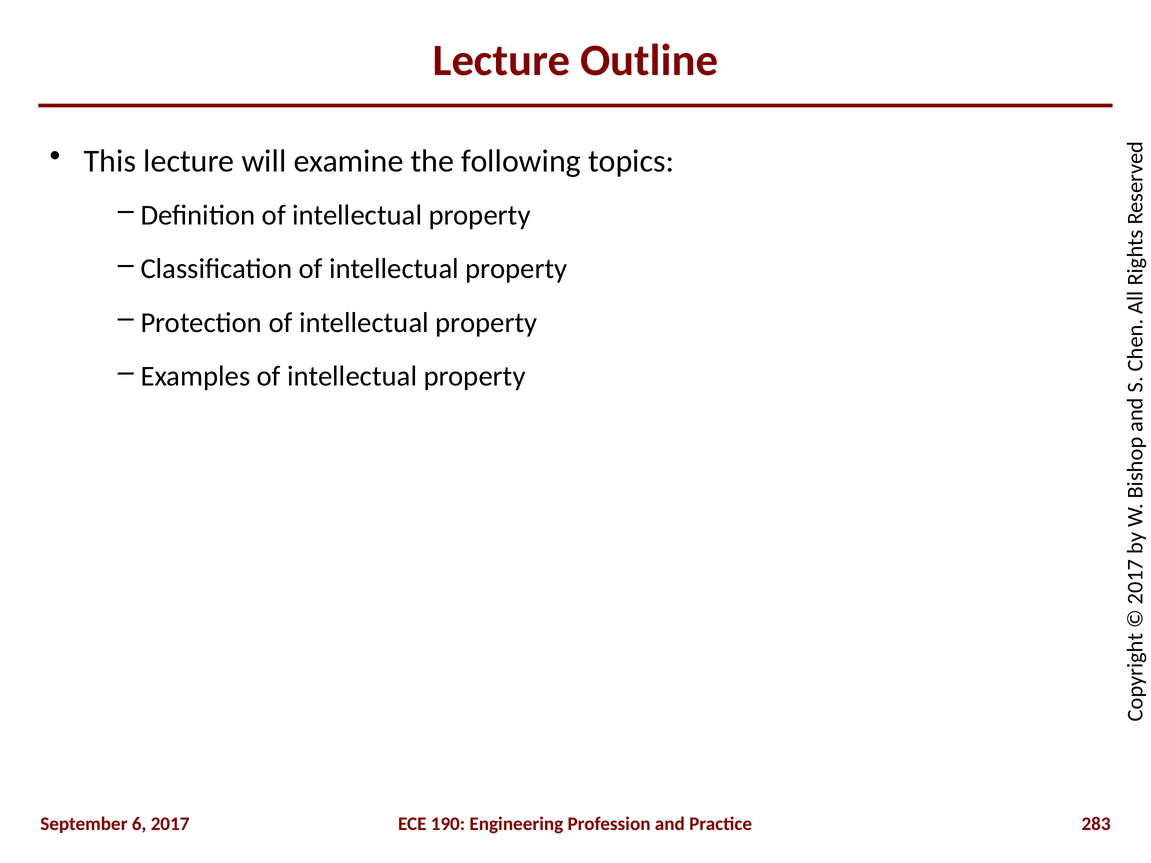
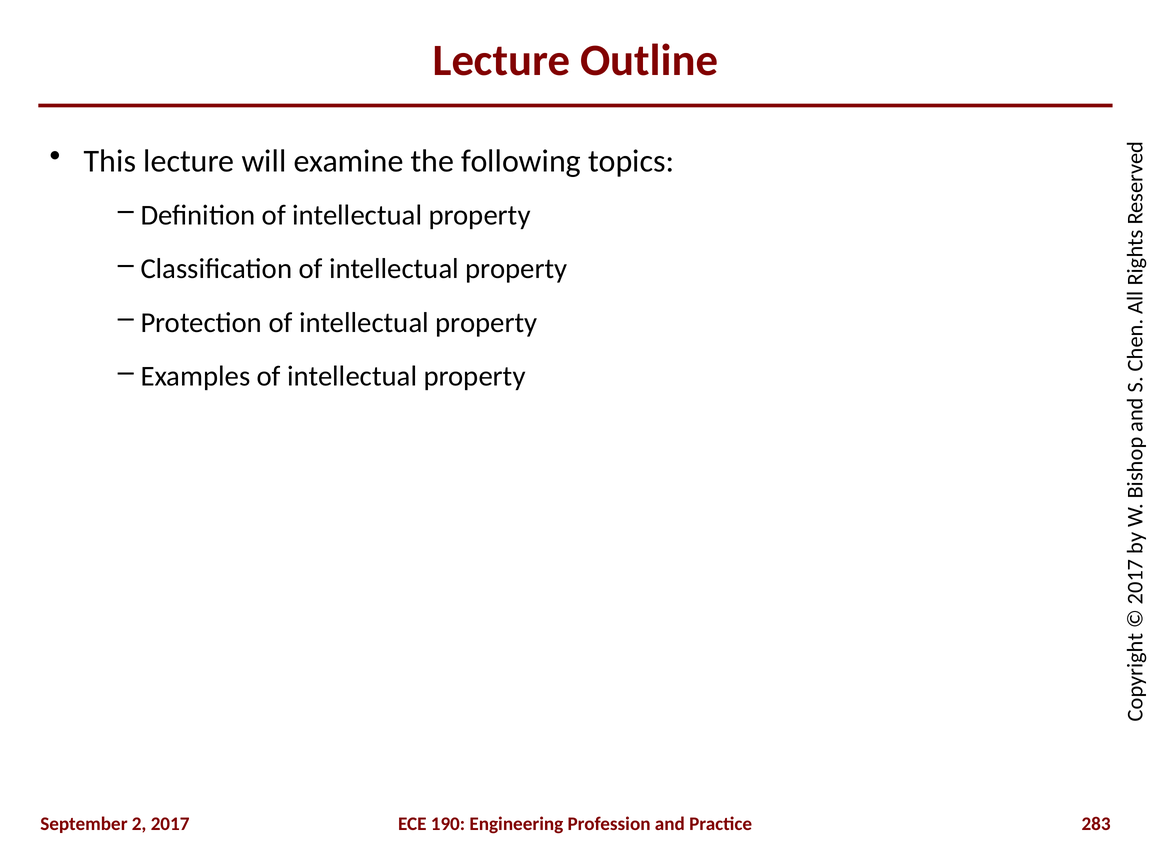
September 6: 6 -> 2 (139, 824)
